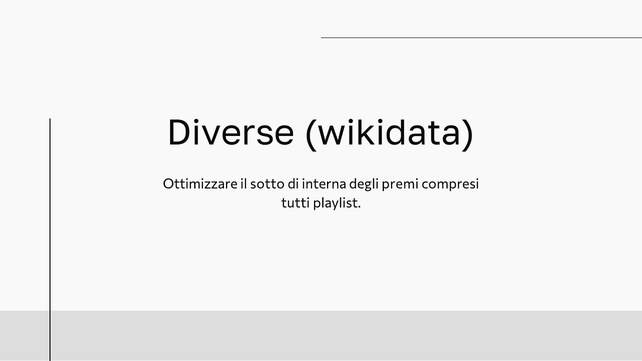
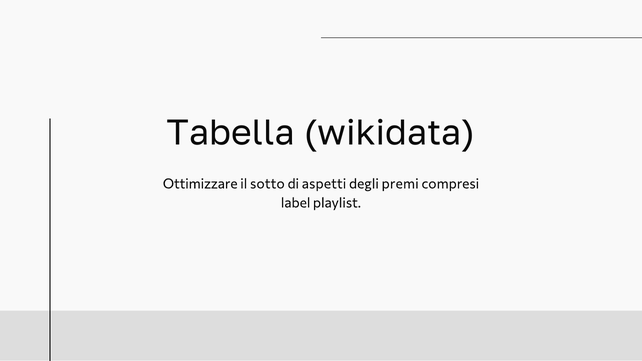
Diverse: Diverse -> Tabella (231, 133)
interna: interna -> aspetti (324, 184)
tutti: tutti -> label (296, 203)
